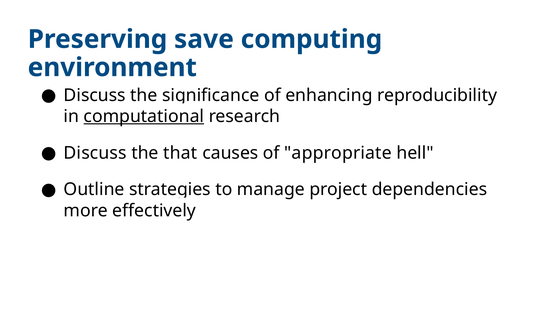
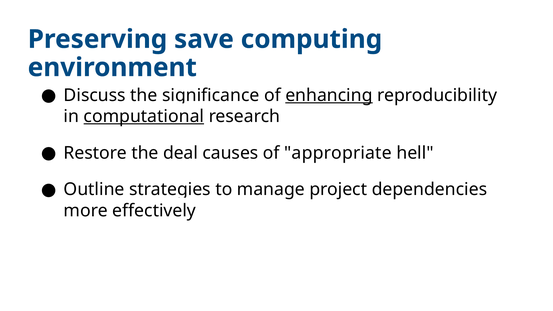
enhancing underline: none -> present (329, 95)
Discuss: Discuss -> Restore (95, 153)
that: that -> deal (180, 153)
